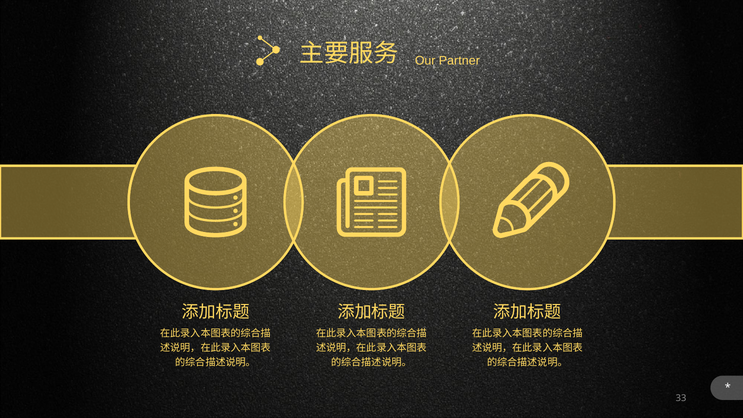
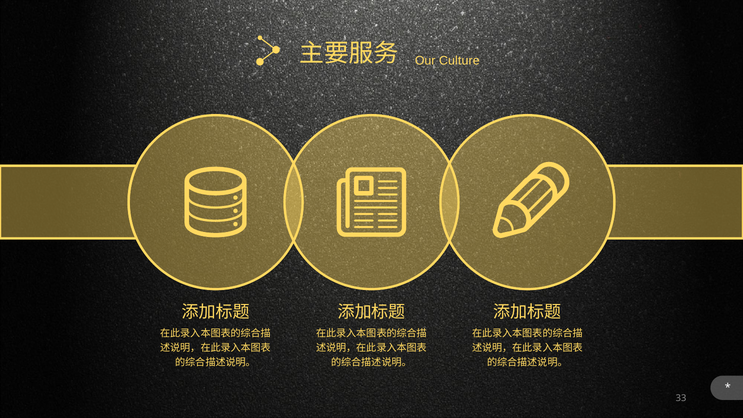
Partner: Partner -> Culture (459, 60)
